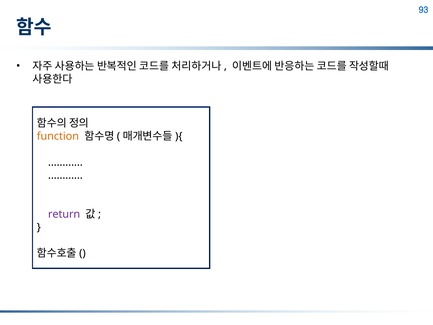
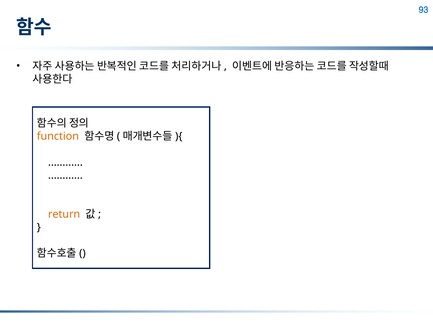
return colour: purple -> orange (64, 214)
